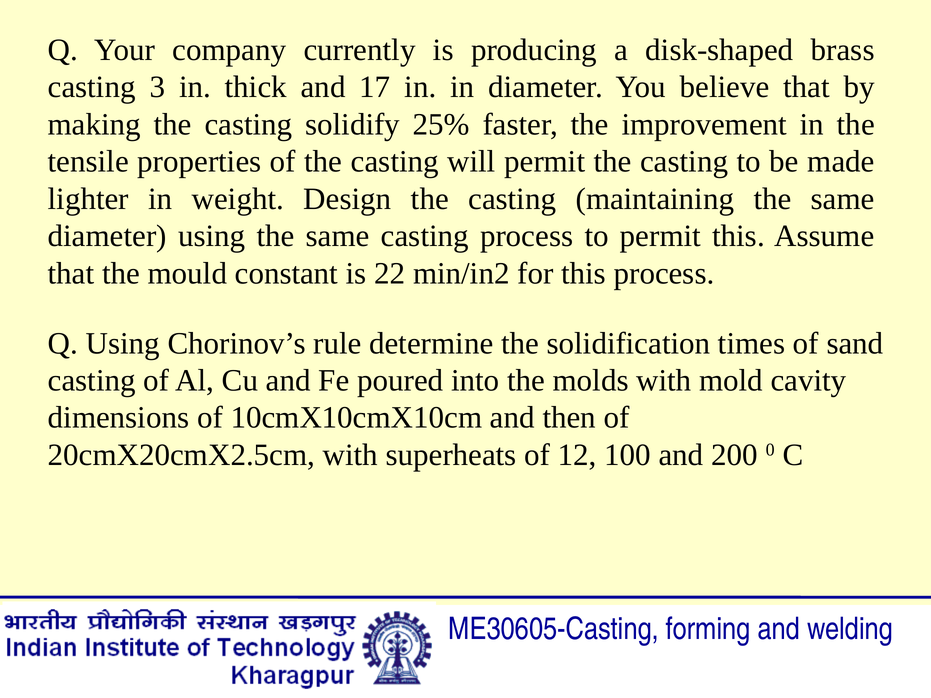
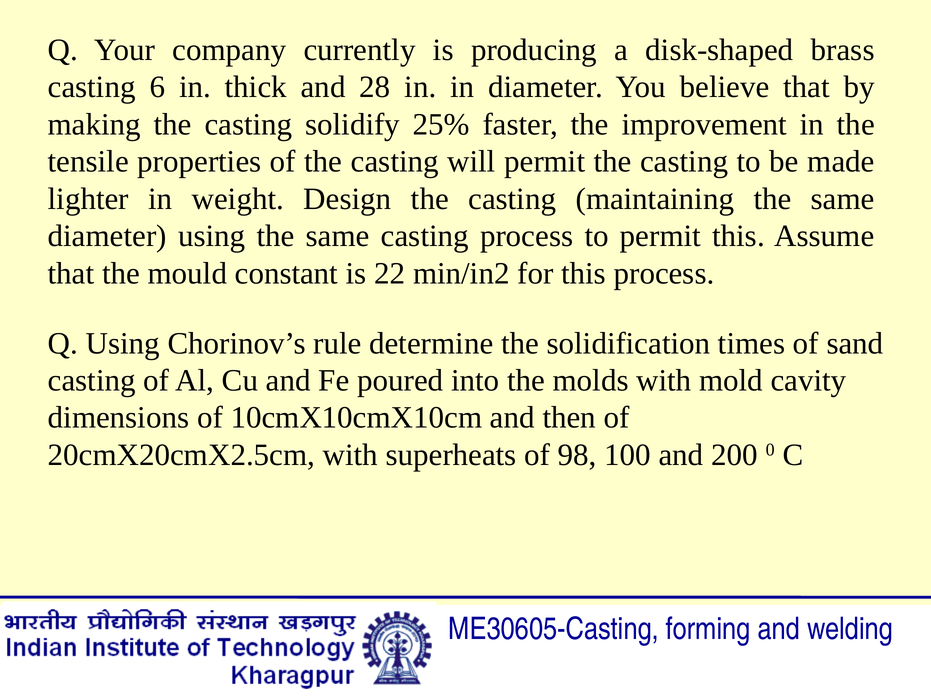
3: 3 -> 6 (157, 87)
17: 17 -> 28 (375, 87)
12: 12 -> 98 (577, 455)
